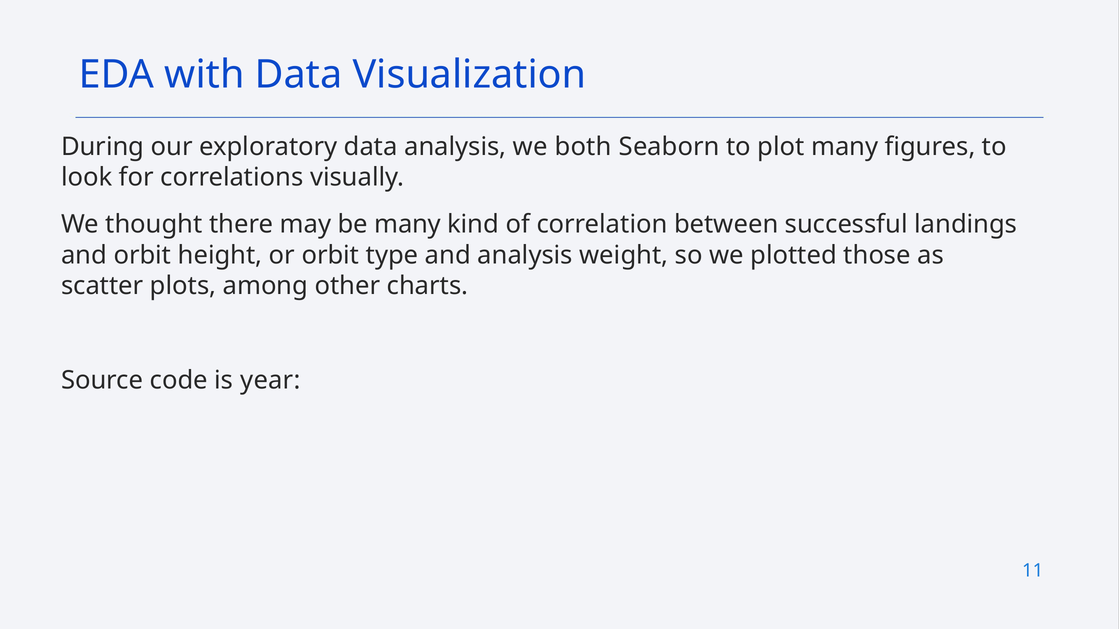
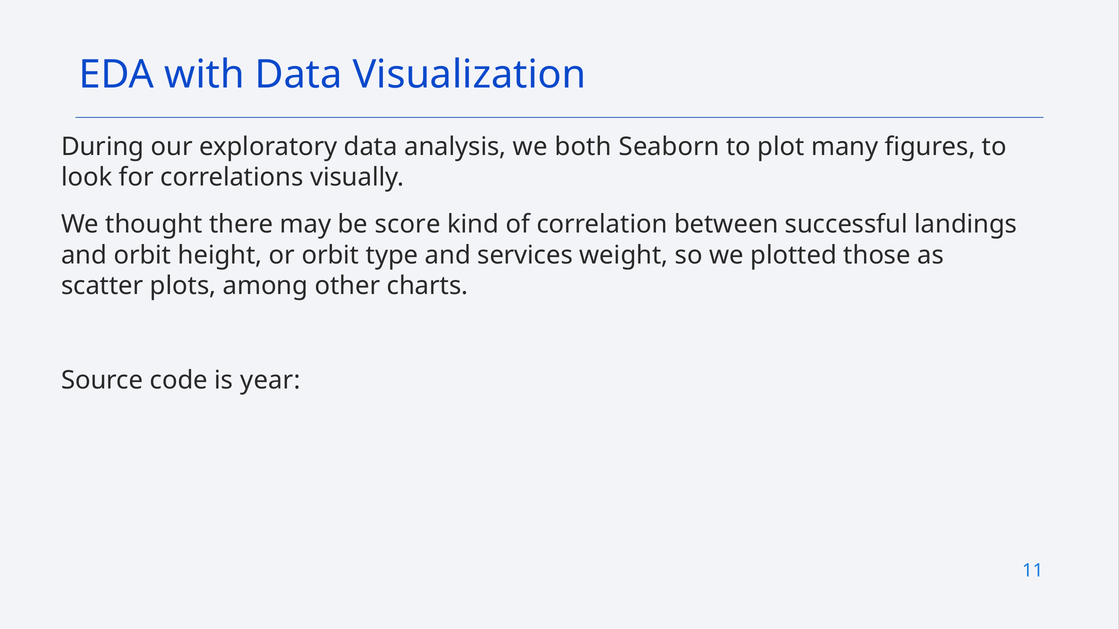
be many: many -> score (408, 225)
and analysis: analysis -> services (525, 255)
